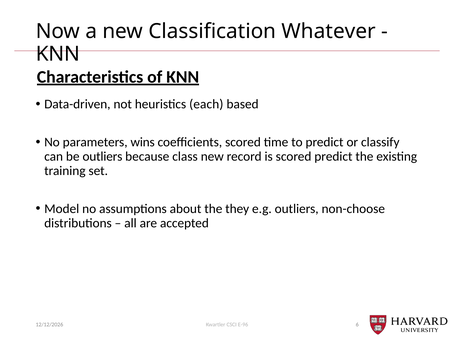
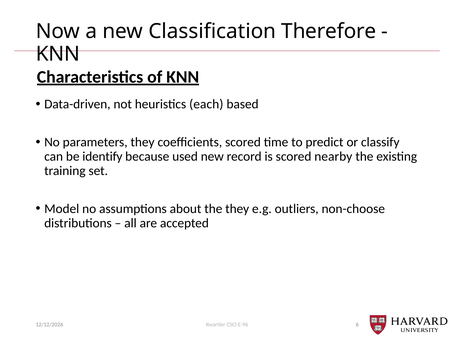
Whatever: Whatever -> Therefore (329, 31)
parameters wins: wins -> they (143, 142)
be outliers: outliers -> identify (102, 157)
class: class -> used (185, 157)
scored predict: predict -> nearby (333, 157)
